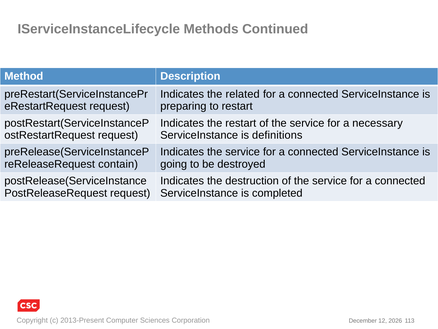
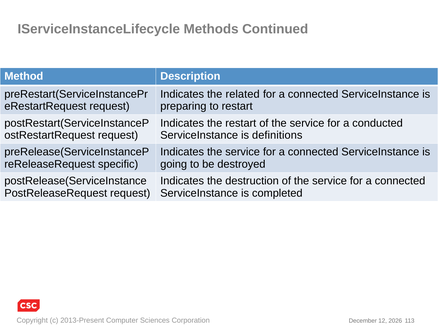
necessary: necessary -> conducted (378, 123)
contain: contain -> specific (118, 164)
